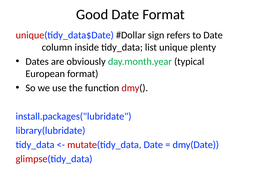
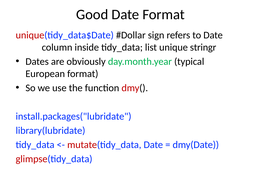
plenty: plenty -> stringr (203, 47)
